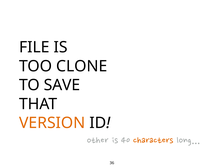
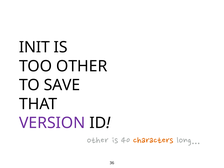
FILE: FILE -> INIT (34, 47)
TOO CLONE: CLONE -> OTHER (82, 66)
VERSION colour: orange -> purple (52, 123)
